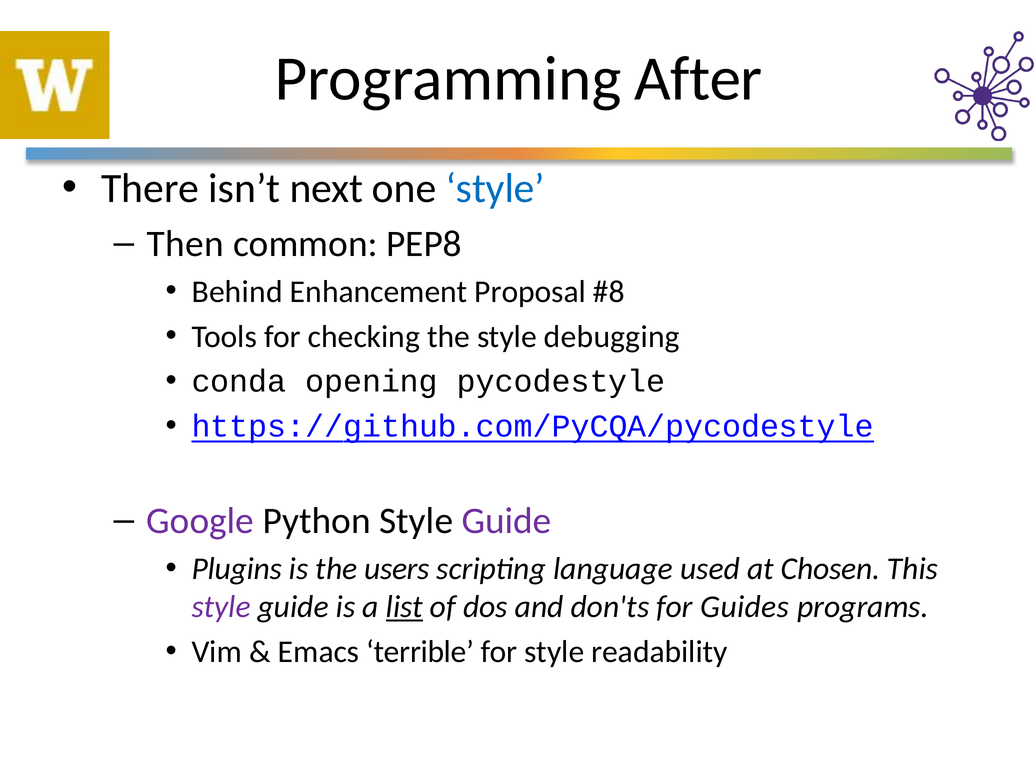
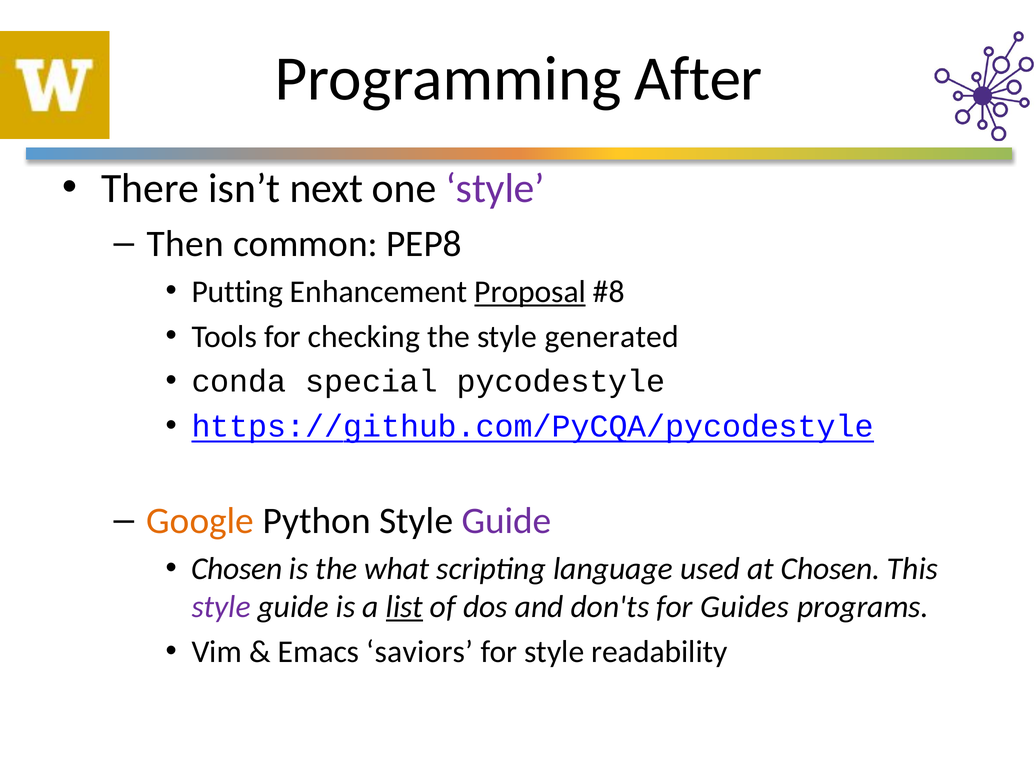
style colour: blue -> purple (495, 189)
Behind: Behind -> Putting (237, 292)
Proposal underline: none -> present (530, 292)
debugging: debugging -> generated (612, 337)
opening: opening -> special (372, 381)
Google colour: purple -> orange (200, 521)
Plugins: Plugins -> Chosen (237, 569)
users: users -> what (397, 569)
terrible: terrible -> saviors (420, 652)
